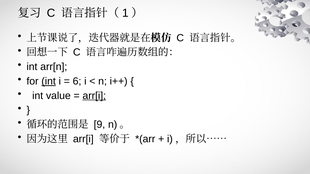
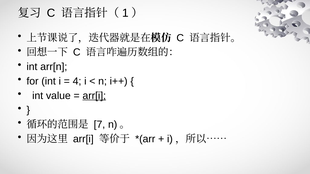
int underline: present -> none (49, 81)
6: 6 -> 4 (77, 81)
9: 9 -> 7 (99, 125)
